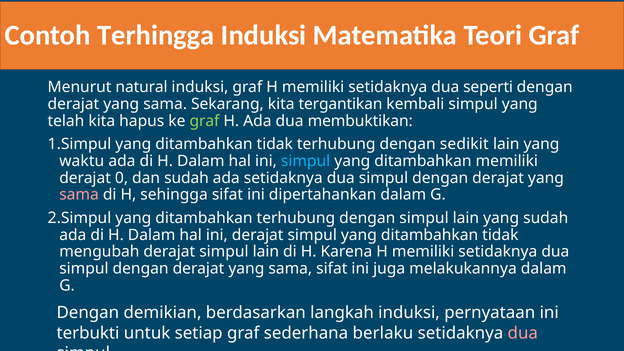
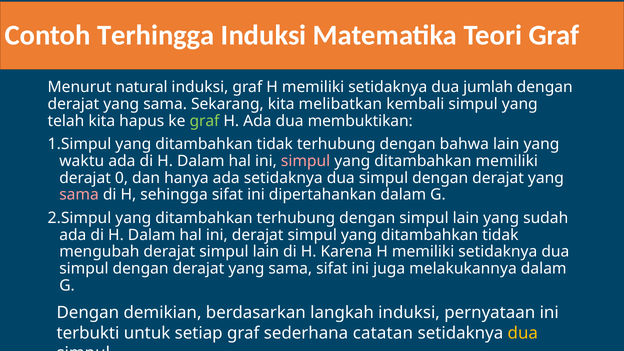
seperti: seperti -> jumlah (488, 87)
tergantikan: tergantikan -> melibatkan (340, 104)
sedikit: sedikit -> bahwa (464, 144)
simpul colour: light blue -> pink (306, 161)
dan sudah: sudah -> hanya (186, 178)
berlaku: berlaku -> catatan (383, 333)
dua colour: pink -> yellow (523, 333)
